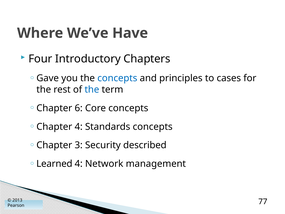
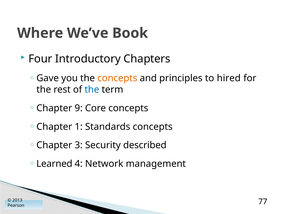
Have: Have -> Book (130, 33)
concepts colour: blue -> orange (117, 78)
cases: cases -> hired (229, 78)
6: 6 -> 9 (79, 108)
Chapter 4: 4 -> 1 (79, 127)
